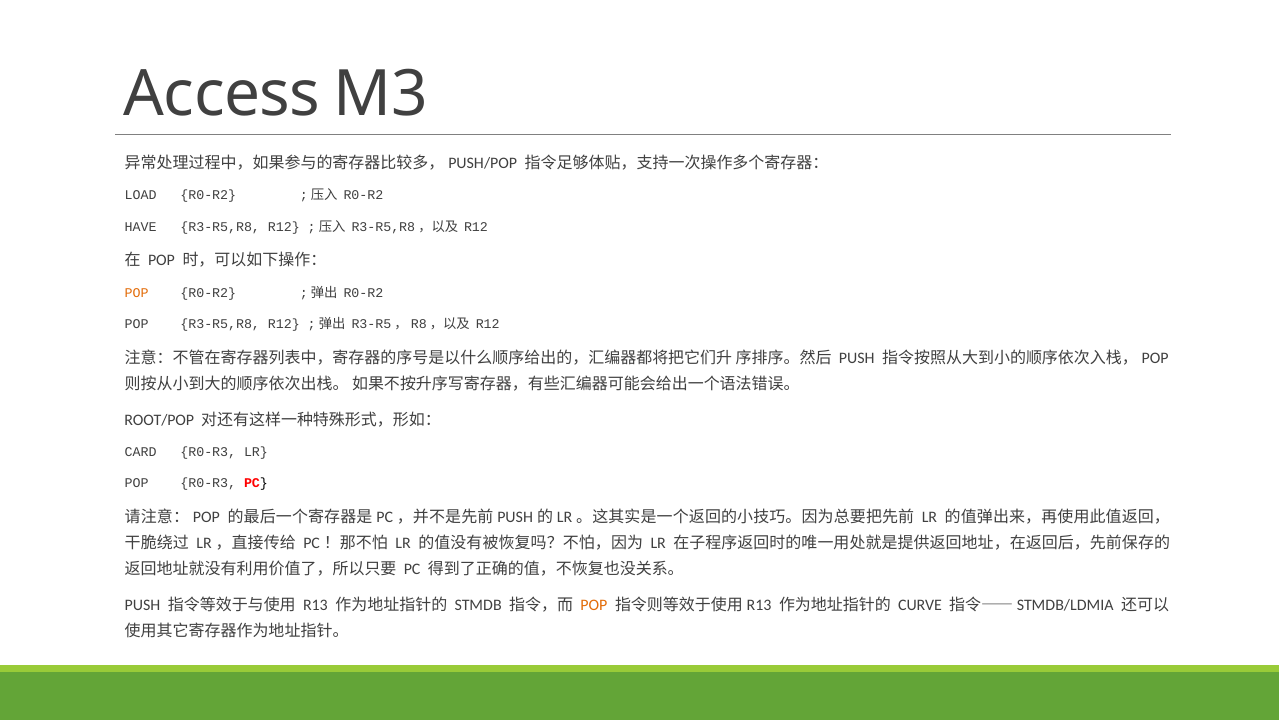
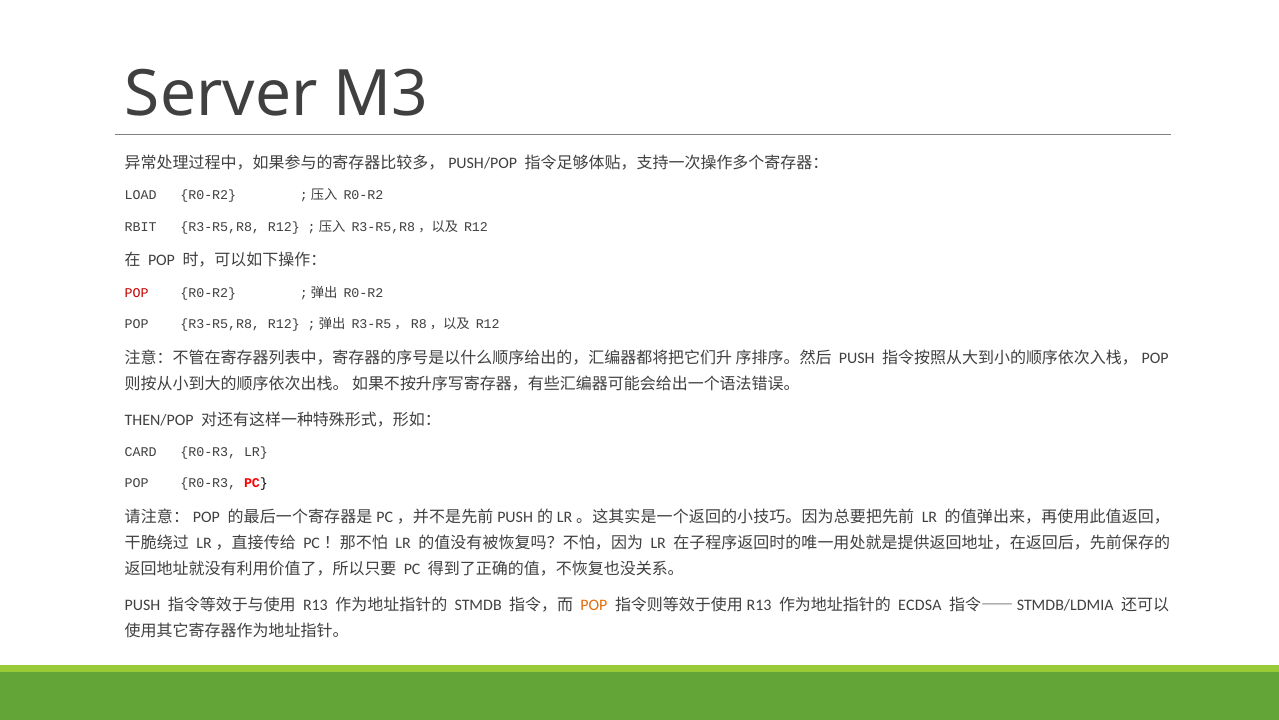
Access: Access -> Server (221, 95)
HAVE: HAVE -> RBIT (141, 226)
POP colour: orange -> red (137, 293)
ROOT/POP: ROOT/POP -> THEN/POP (159, 419)
CURVE: CURVE -> ECDSA (920, 604)
